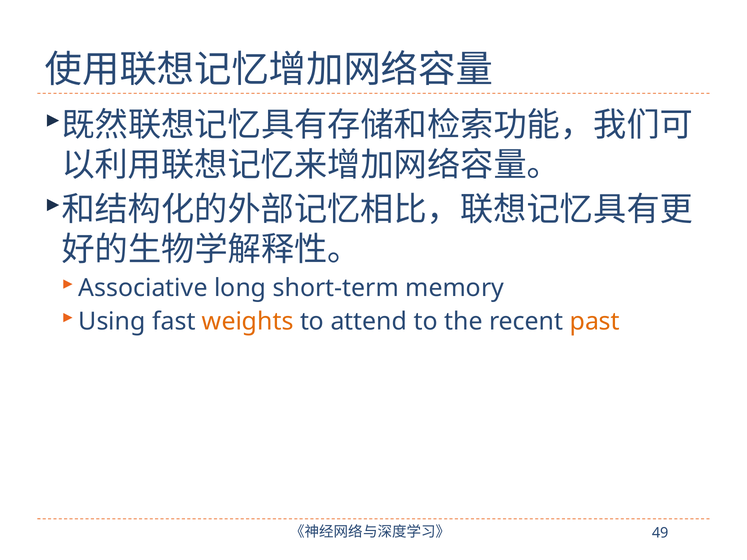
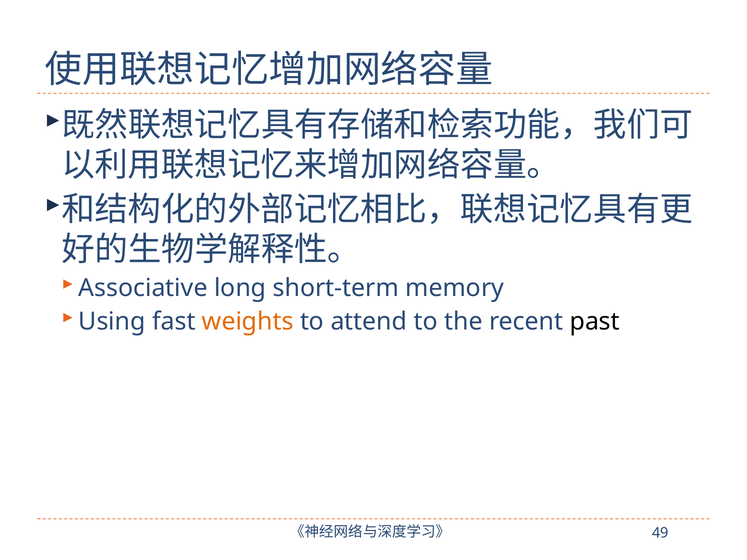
past colour: orange -> black (595, 322)
